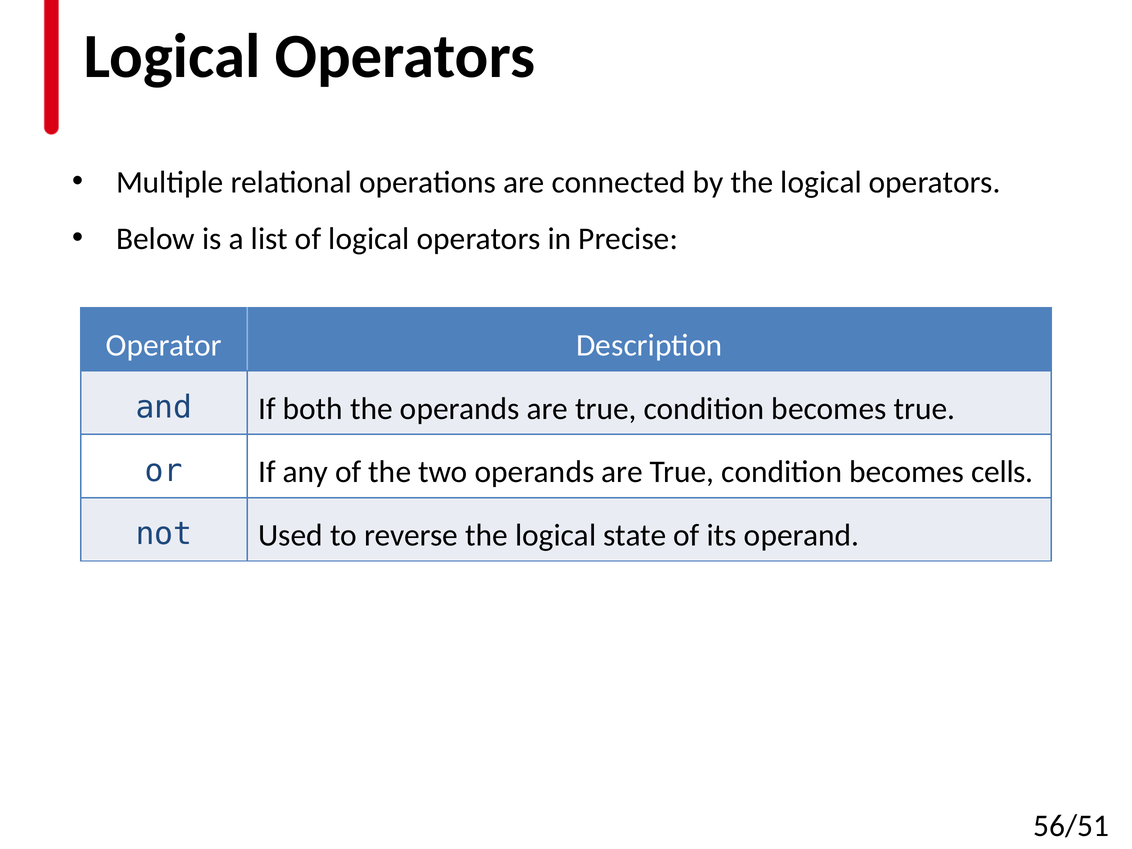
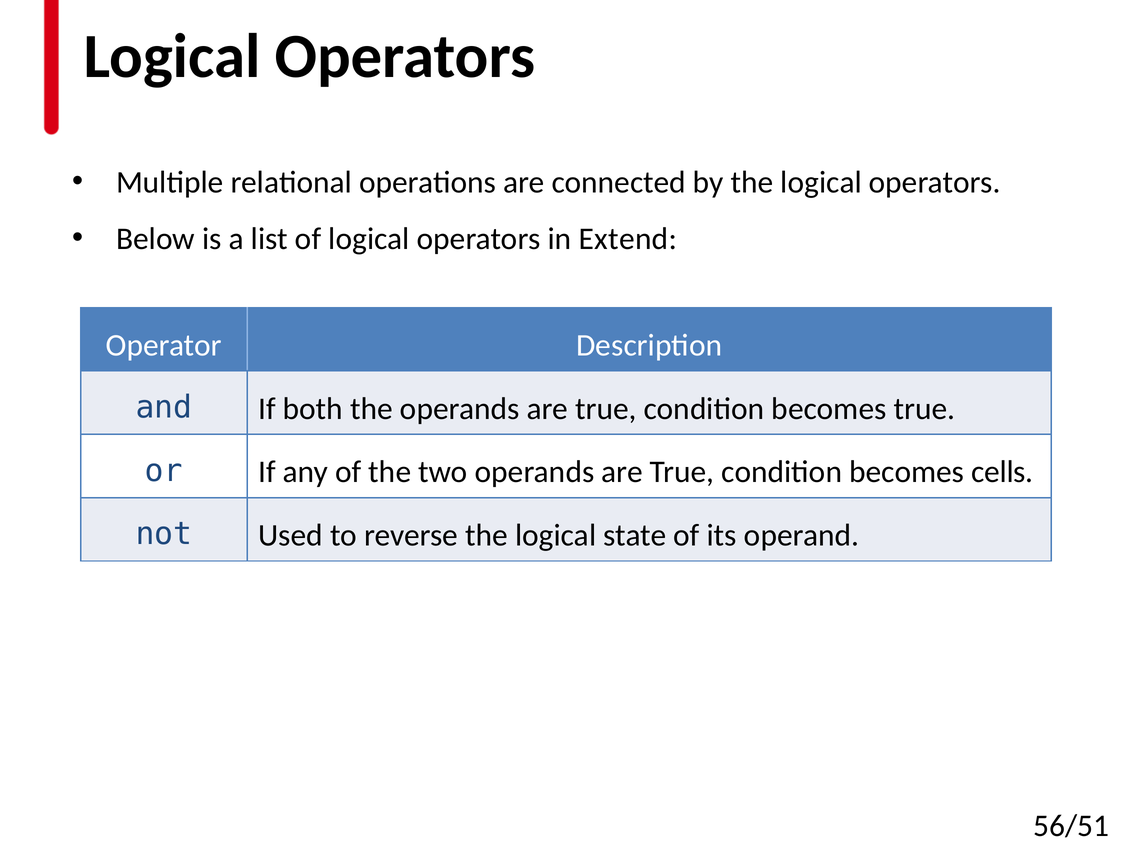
Precise: Precise -> Extend (628, 239)
